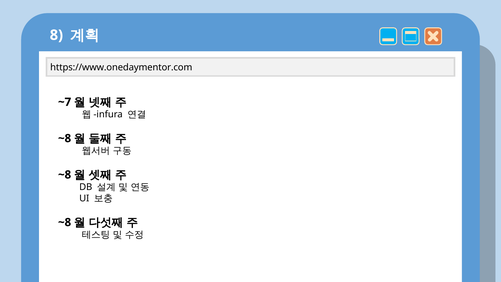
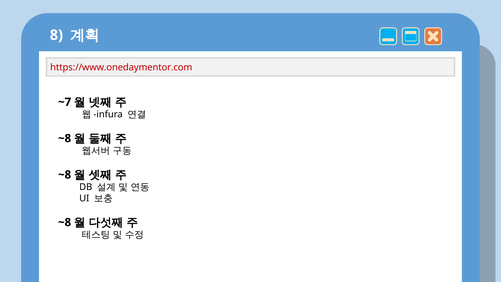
https://www.onedaymentor.com colour: black -> red (121, 67)
